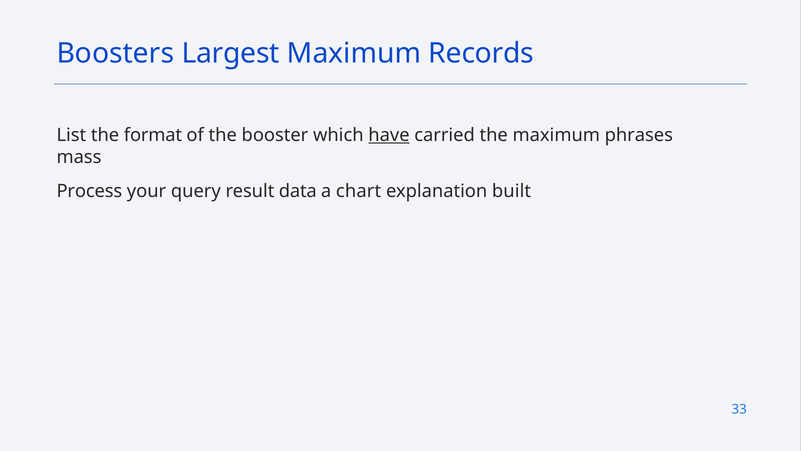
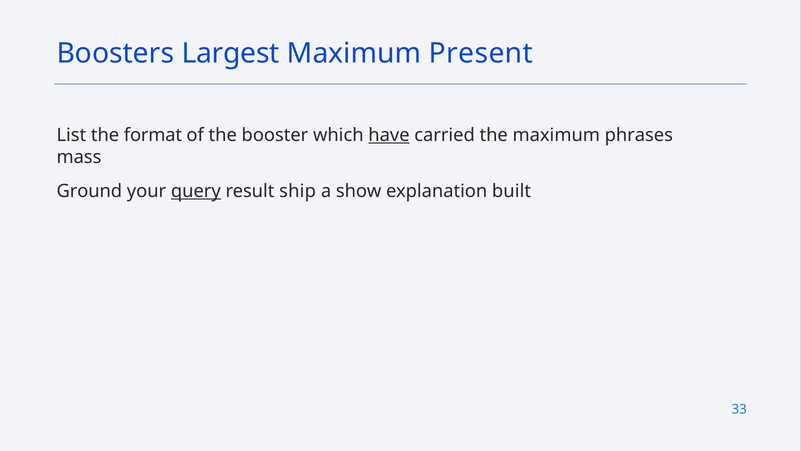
Records: Records -> Present (481, 54)
Process: Process -> Ground (89, 191)
query underline: none -> present (196, 191)
data: data -> ship (298, 191)
chart: chart -> show (359, 191)
